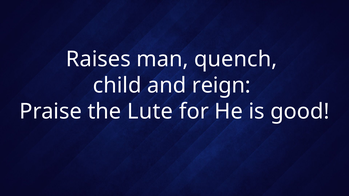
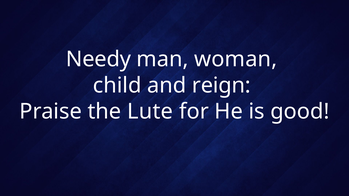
Raises: Raises -> Needy (98, 59)
quench: quench -> woman (236, 59)
